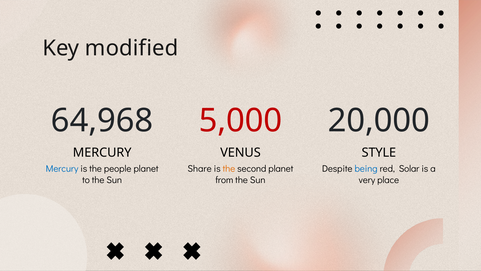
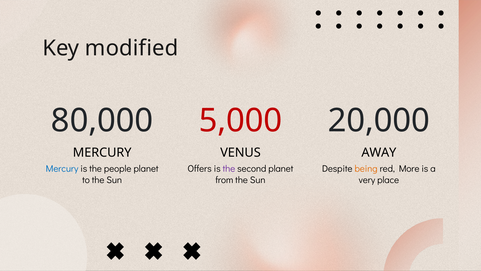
64,968: 64,968 -> 80,000 (102, 121)
STYLE: STYLE -> AWAY (379, 152)
Share: Share -> Offers (200, 169)
the colour: orange -> purple (229, 169)
being colour: blue -> orange (366, 169)
Solar: Solar -> More (409, 169)
